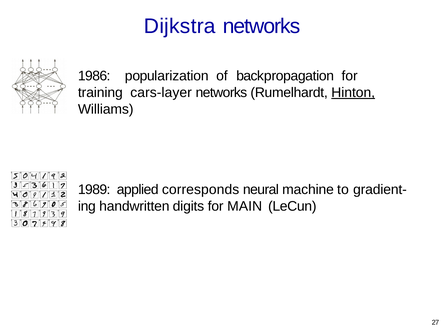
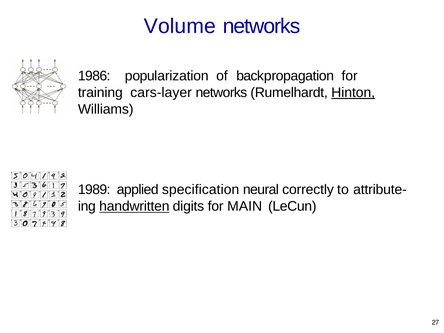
Dijkstra: Dijkstra -> Volume (180, 26)
corresponds: corresponds -> specification (201, 190)
machine: machine -> correctly (308, 190)
gradient-: gradient- -> attribute- (380, 190)
handwritten underline: none -> present (134, 207)
